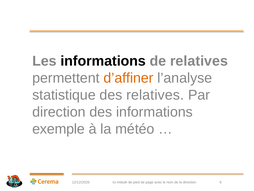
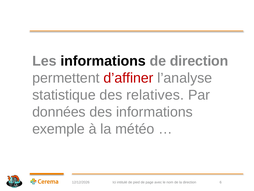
de relatives: relatives -> direction (199, 61)
d’affiner colour: orange -> red (128, 78)
direction: direction -> données (59, 112)
